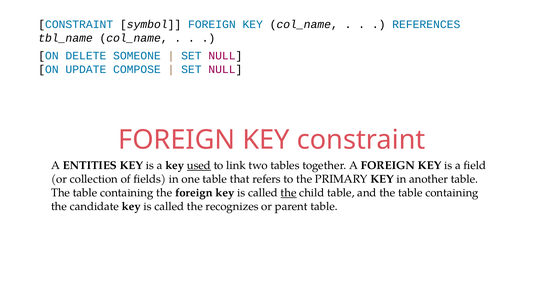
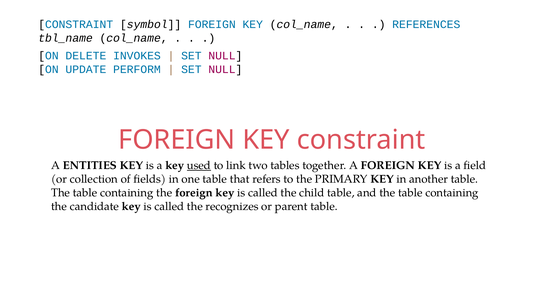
SOMEONE: SOMEONE -> INVOKES (137, 56)
COMPOSE: COMPOSE -> PERFORM (137, 69)
the underline: present -> none (289, 193)
